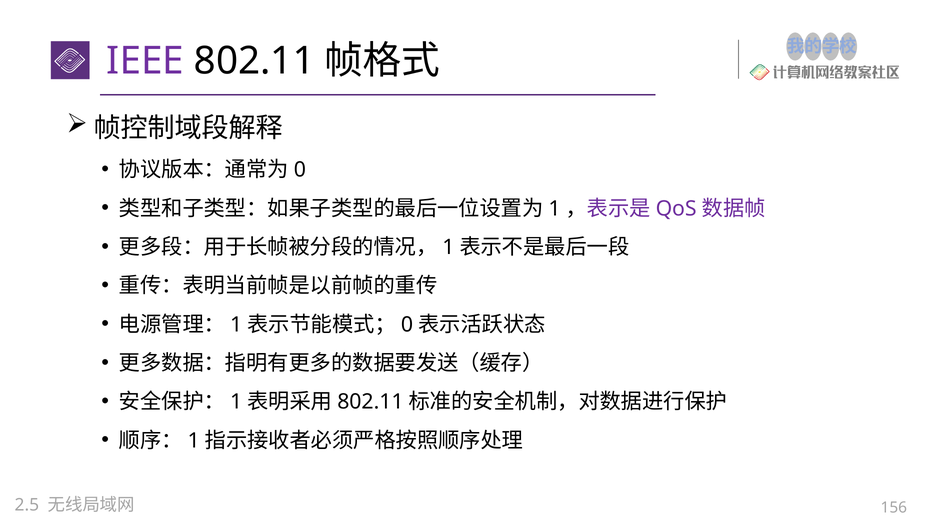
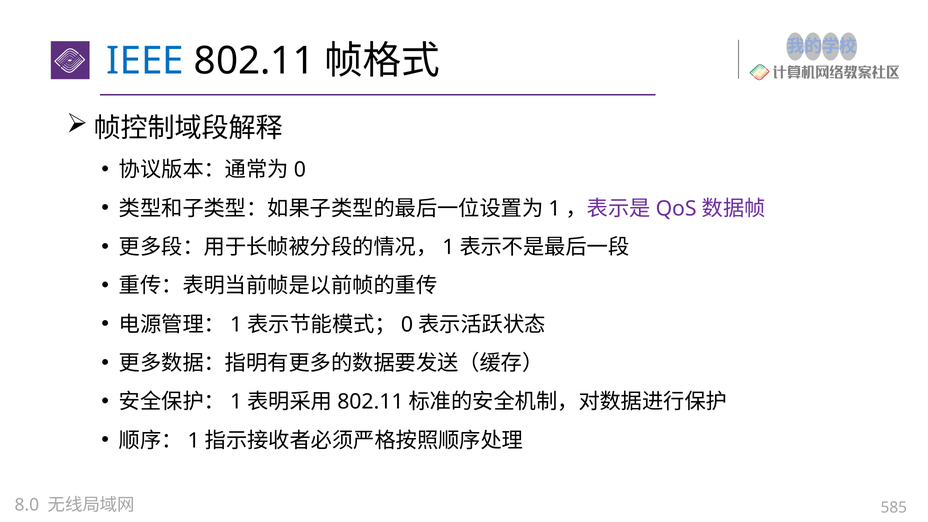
IEEE colour: purple -> blue (145, 61)
2.5: 2.5 -> 8.0 (27, 505)
156: 156 -> 585 (894, 508)
